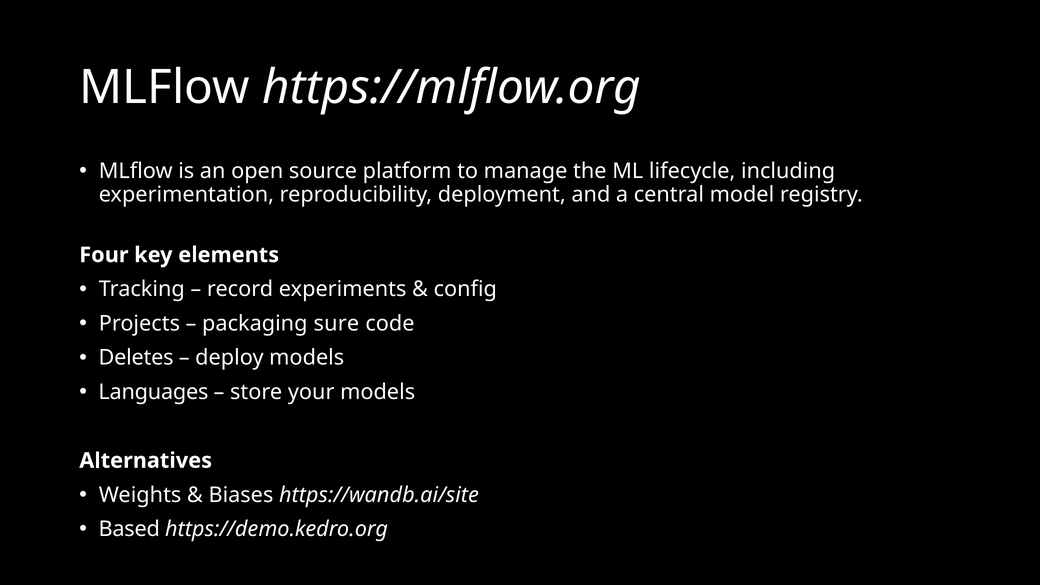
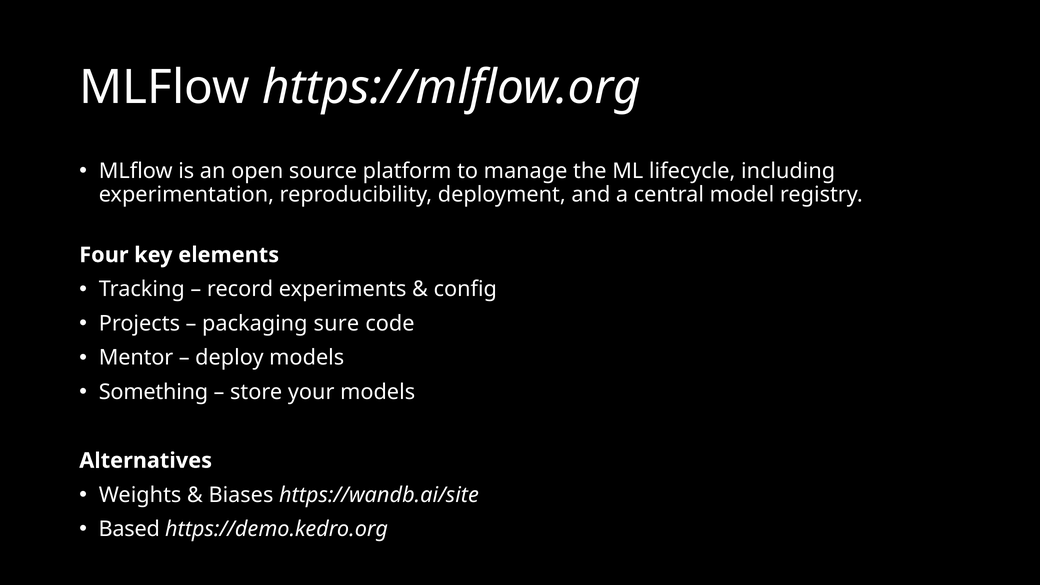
Deletes: Deletes -> Mentor (136, 358)
Languages: Languages -> Something (153, 392)
